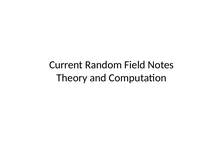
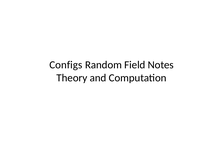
Current: Current -> Configs (66, 65)
